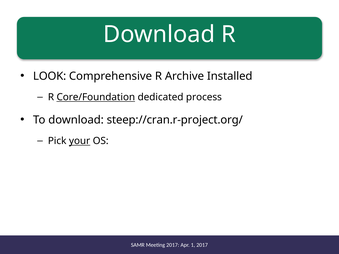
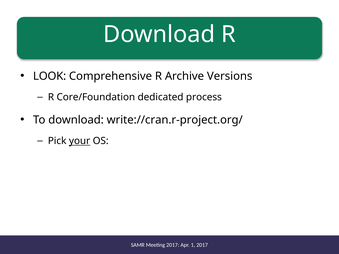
Installed: Installed -> Versions (230, 76)
Core/Foundation underline: present -> none (96, 97)
steep://cran.r-project.org/: steep://cran.r-project.org/ -> write://cran.r-project.org/ (175, 120)
